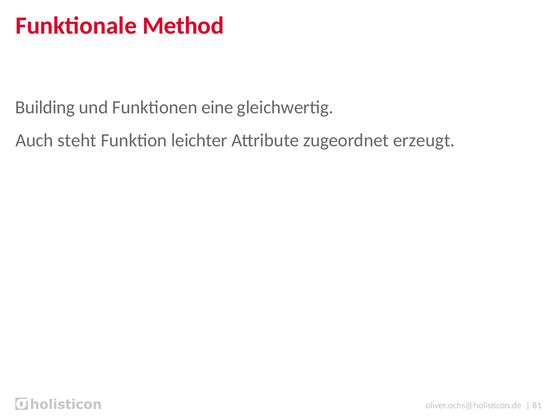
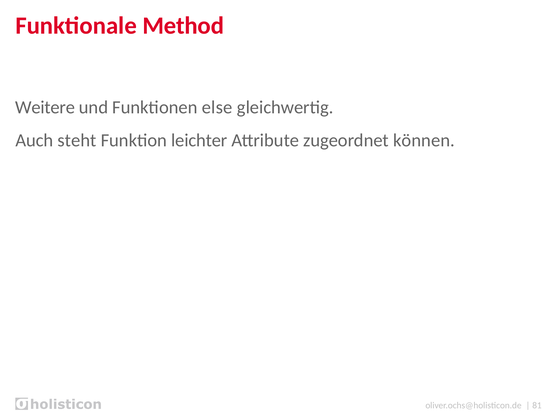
Building: Building -> Weitere (45, 107)
eine: eine -> else (217, 107)
erzeugt: erzeugt -> können (424, 140)
